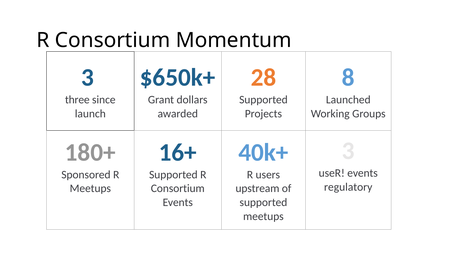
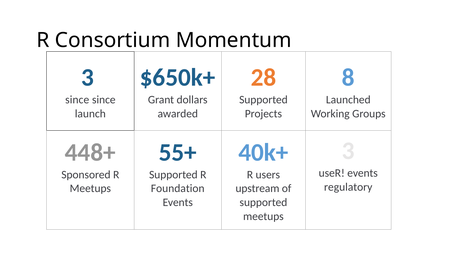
three: three -> since (77, 99)
180+: 180+ -> 448+ (90, 152)
16+: 16+ -> 55+ (178, 152)
Consortium: Consortium -> Foundation (178, 188)
